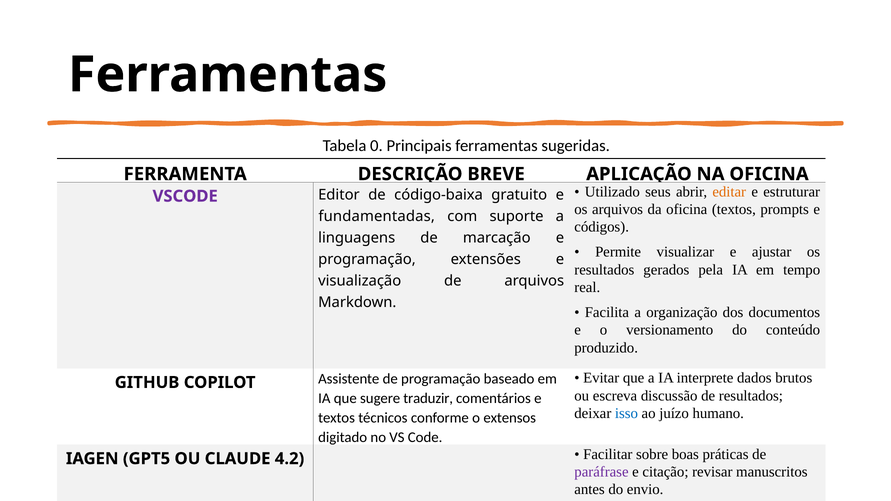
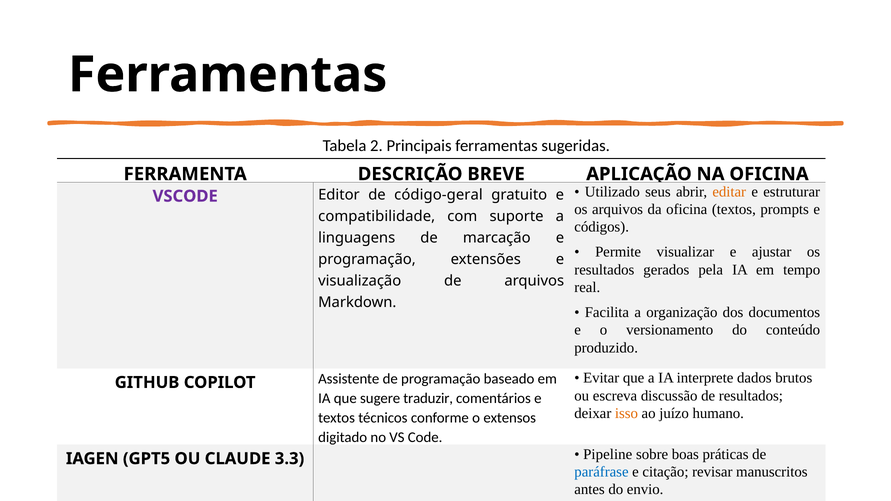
0: 0 -> 2 (376, 146)
código-baixa: código-baixa -> código-geral (439, 195)
fundamentadas: fundamentadas -> compatibilidade (377, 216)
isso colour: blue -> orange (626, 413)
Facilitar: Facilitar -> Pipeline (608, 454)
4.2: 4.2 -> 3.3 (290, 459)
paráfrase colour: purple -> blue (601, 472)
